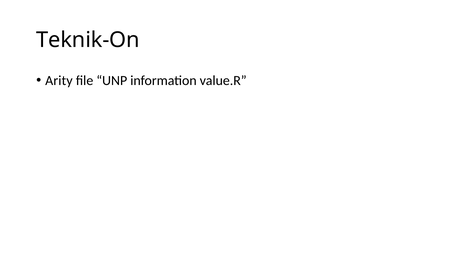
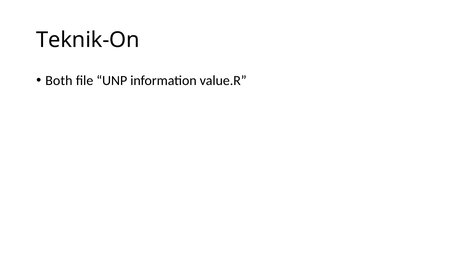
Arity: Arity -> Both (59, 80)
